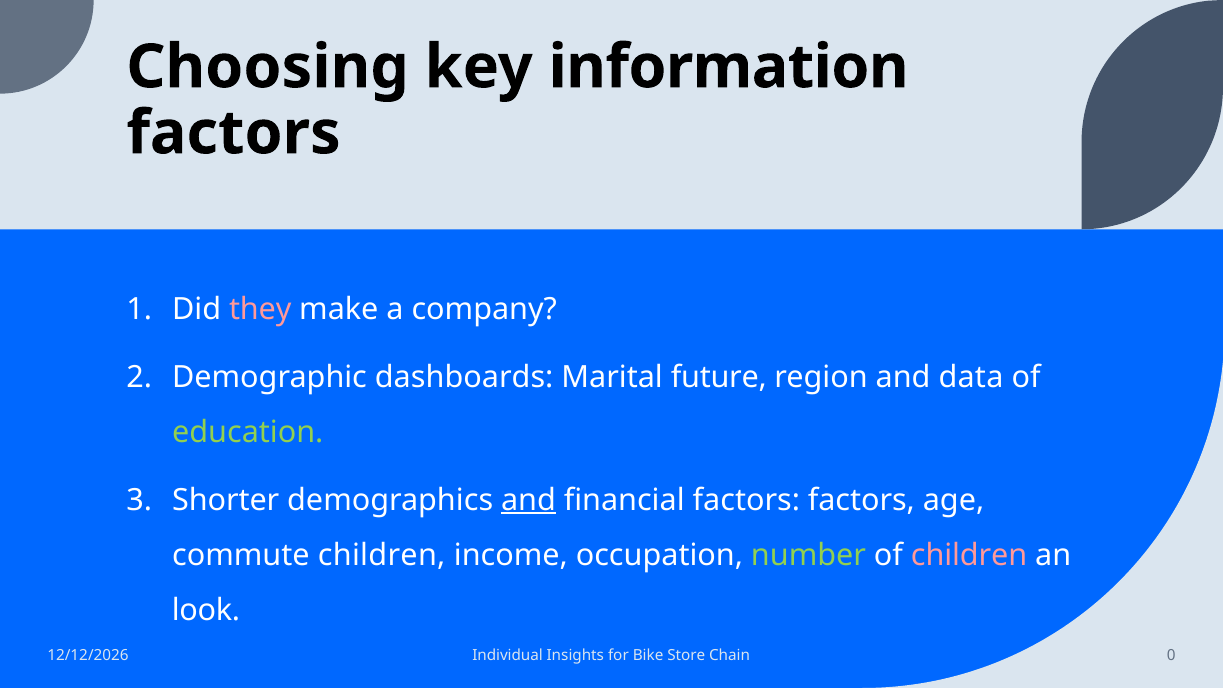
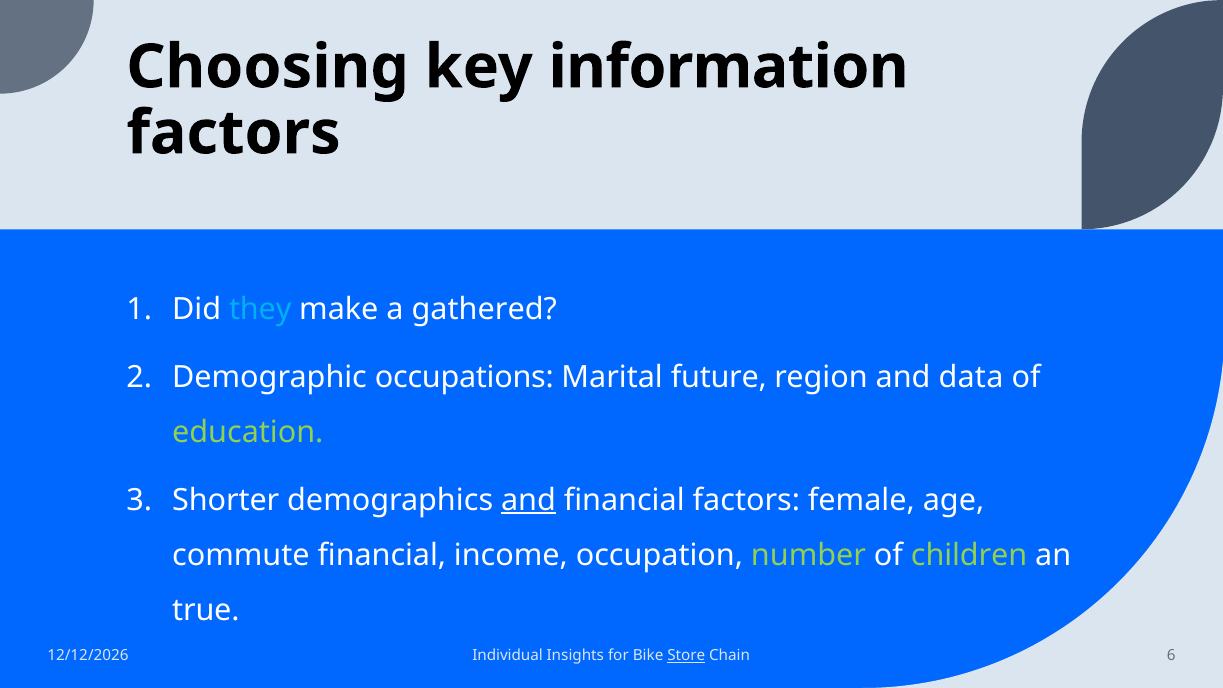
they colour: pink -> light blue (260, 310)
company: company -> gathered (484, 310)
dashboards: dashboards -> occupations (464, 377)
factors factors: factors -> female (861, 500)
commute children: children -> financial (382, 555)
children colour: pink -> light green (969, 555)
look: look -> true (206, 610)
Store underline: none -> present (686, 656)
0: 0 -> 6 (1171, 656)
